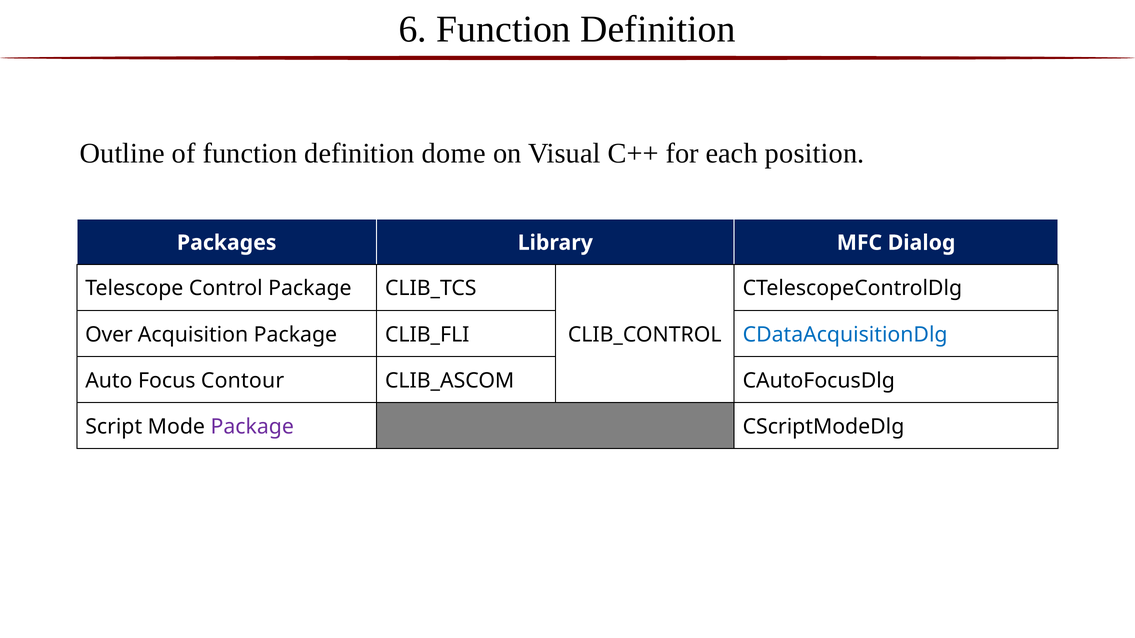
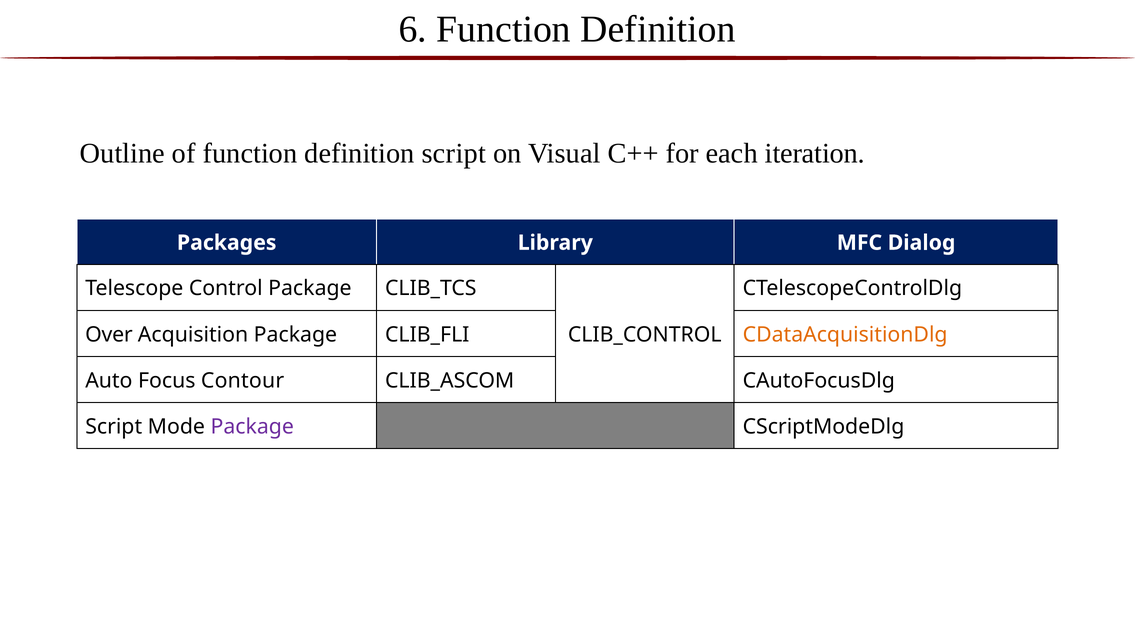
definition dome: dome -> script (454, 153)
position: position -> iteration (815, 153)
CDataAcquisitionDlg colour: blue -> orange (845, 335)
